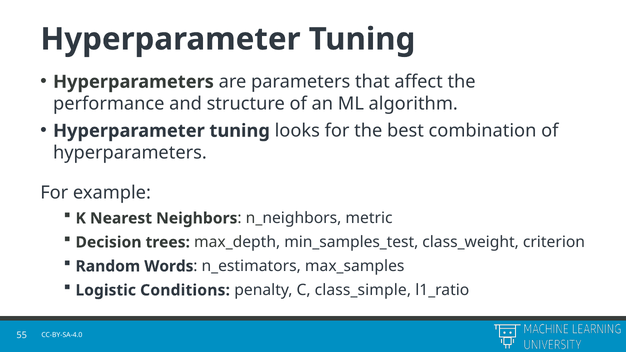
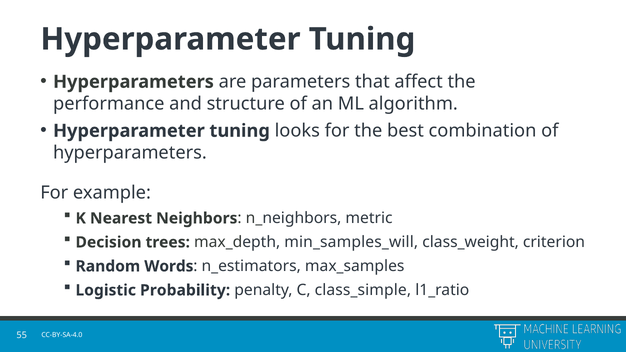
min_samples_test: min_samples_test -> min_samples_will (351, 242)
Conditions: Conditions -> Probability (185, 290)
